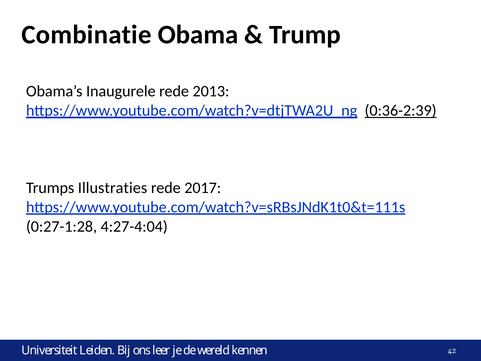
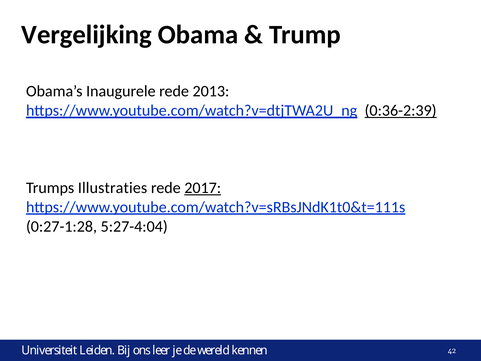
Combinatie: Combinatie -> Vergelijking (87, 35)
2017 underline: none -> present (203, 188)
4:27-4:04: 4:27-4:04 -> 5:27-4:04 (134, 227)
